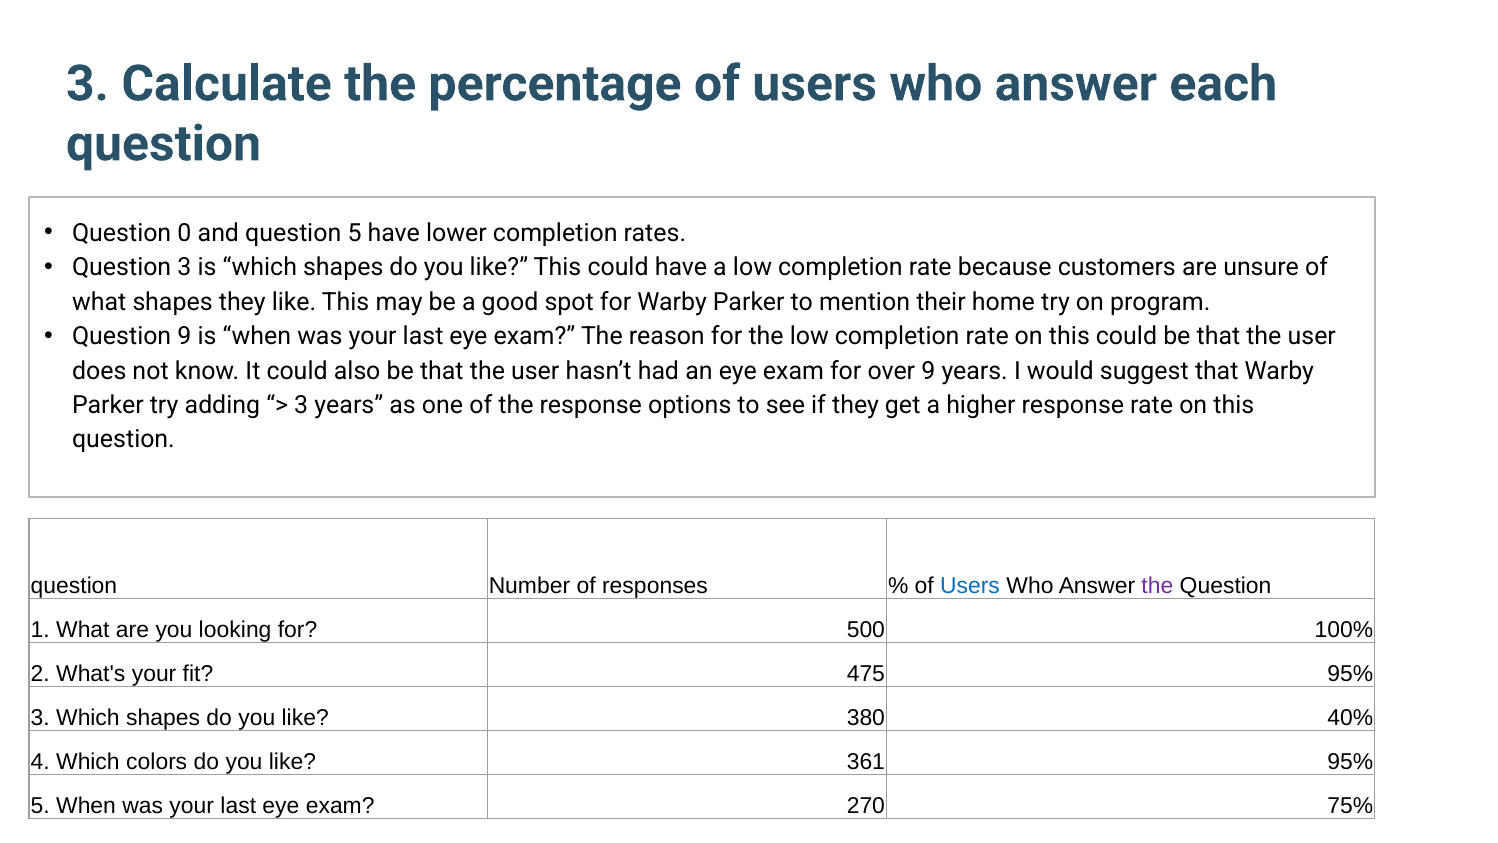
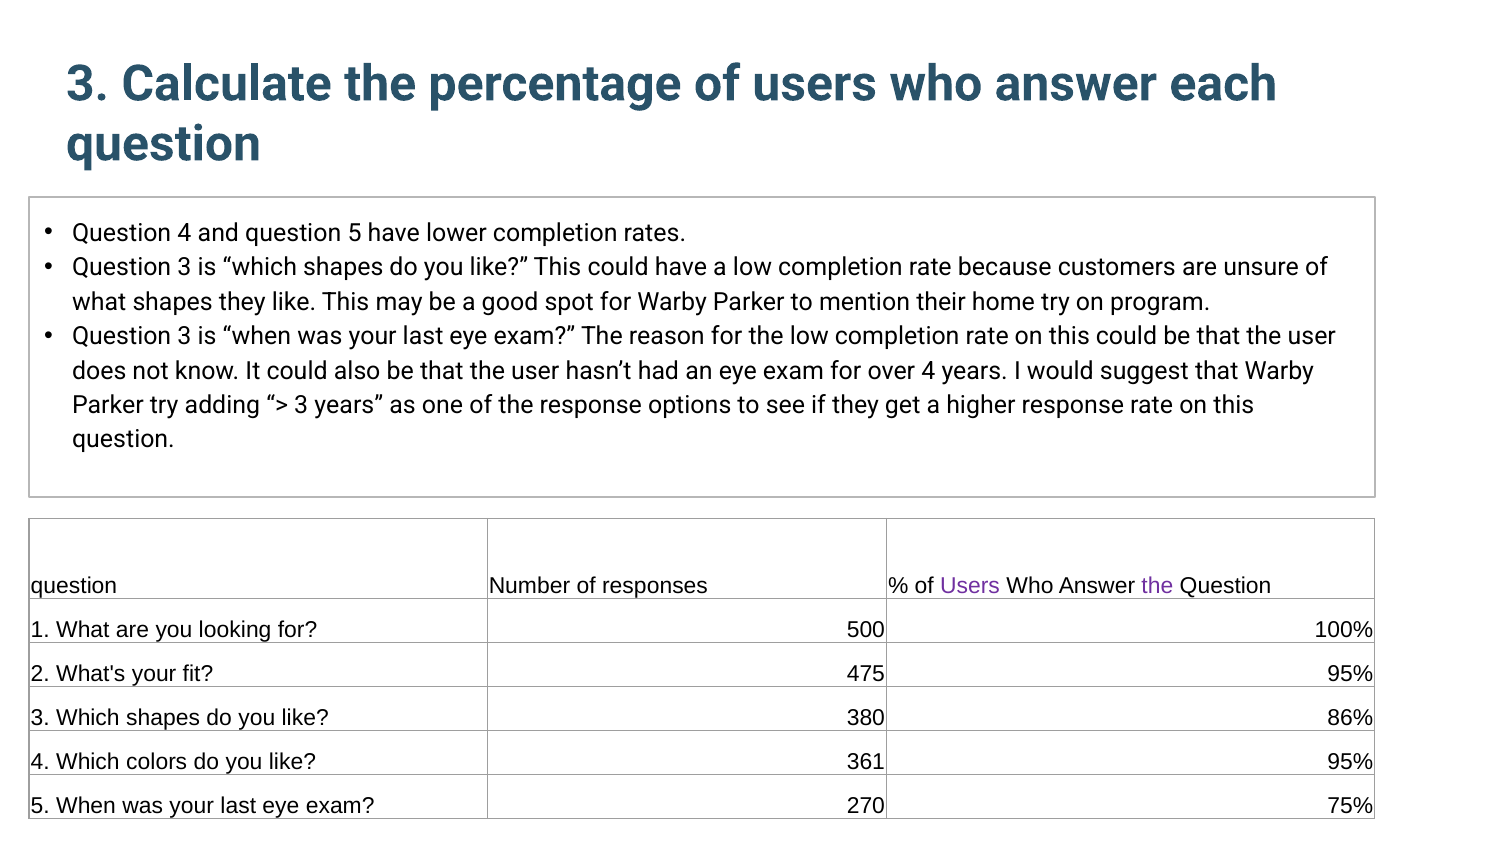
Question 0: 0 -> 4 (184, 233)
9: 9 -> 3 (184, 336)
over 9: 9 -> 4 (928, 371)
Users colour: blue -> purple (970, 586)
40%: 40% -> 86% (1350, 718)
